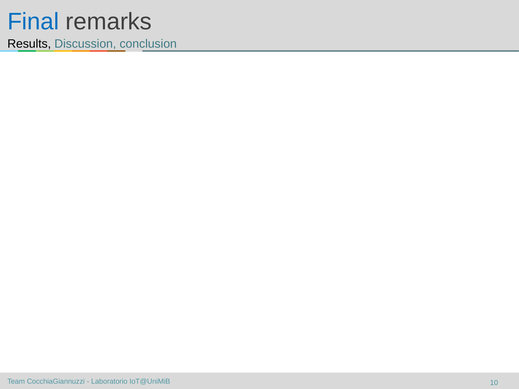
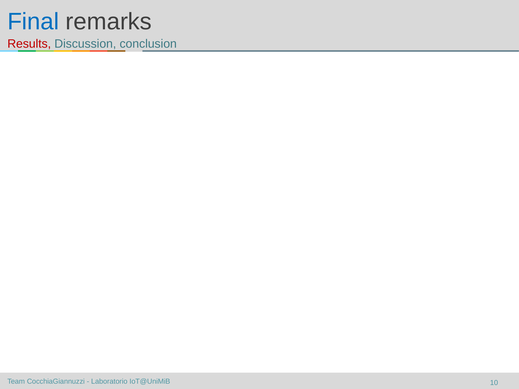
Results colour: black -> red (29, 44)
